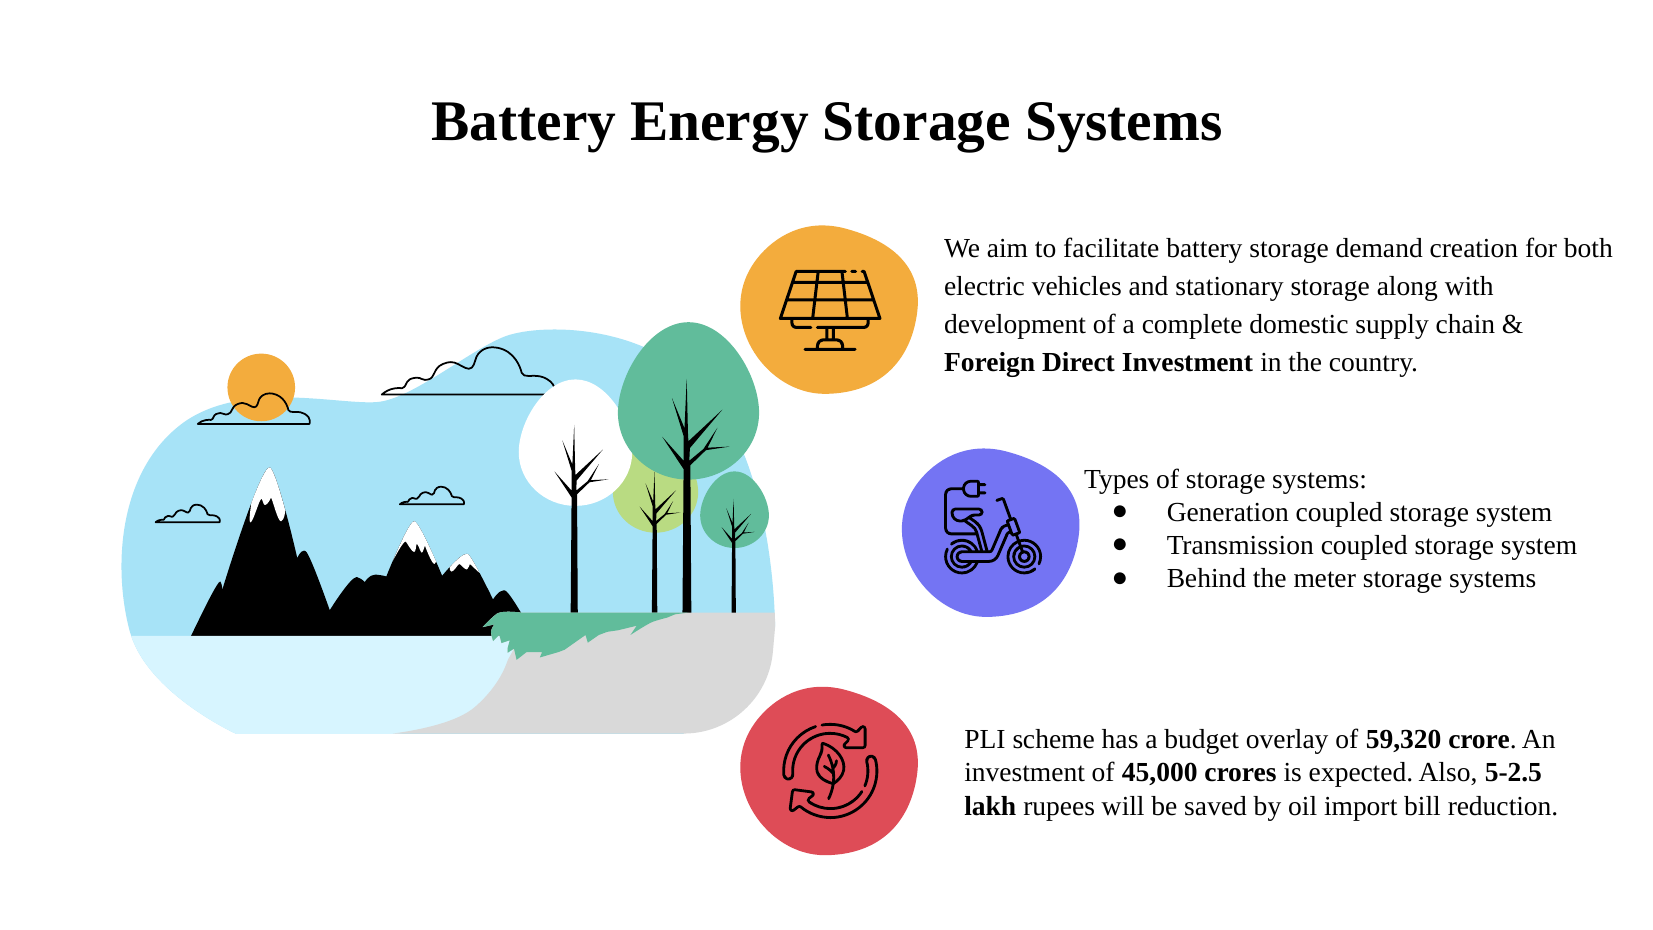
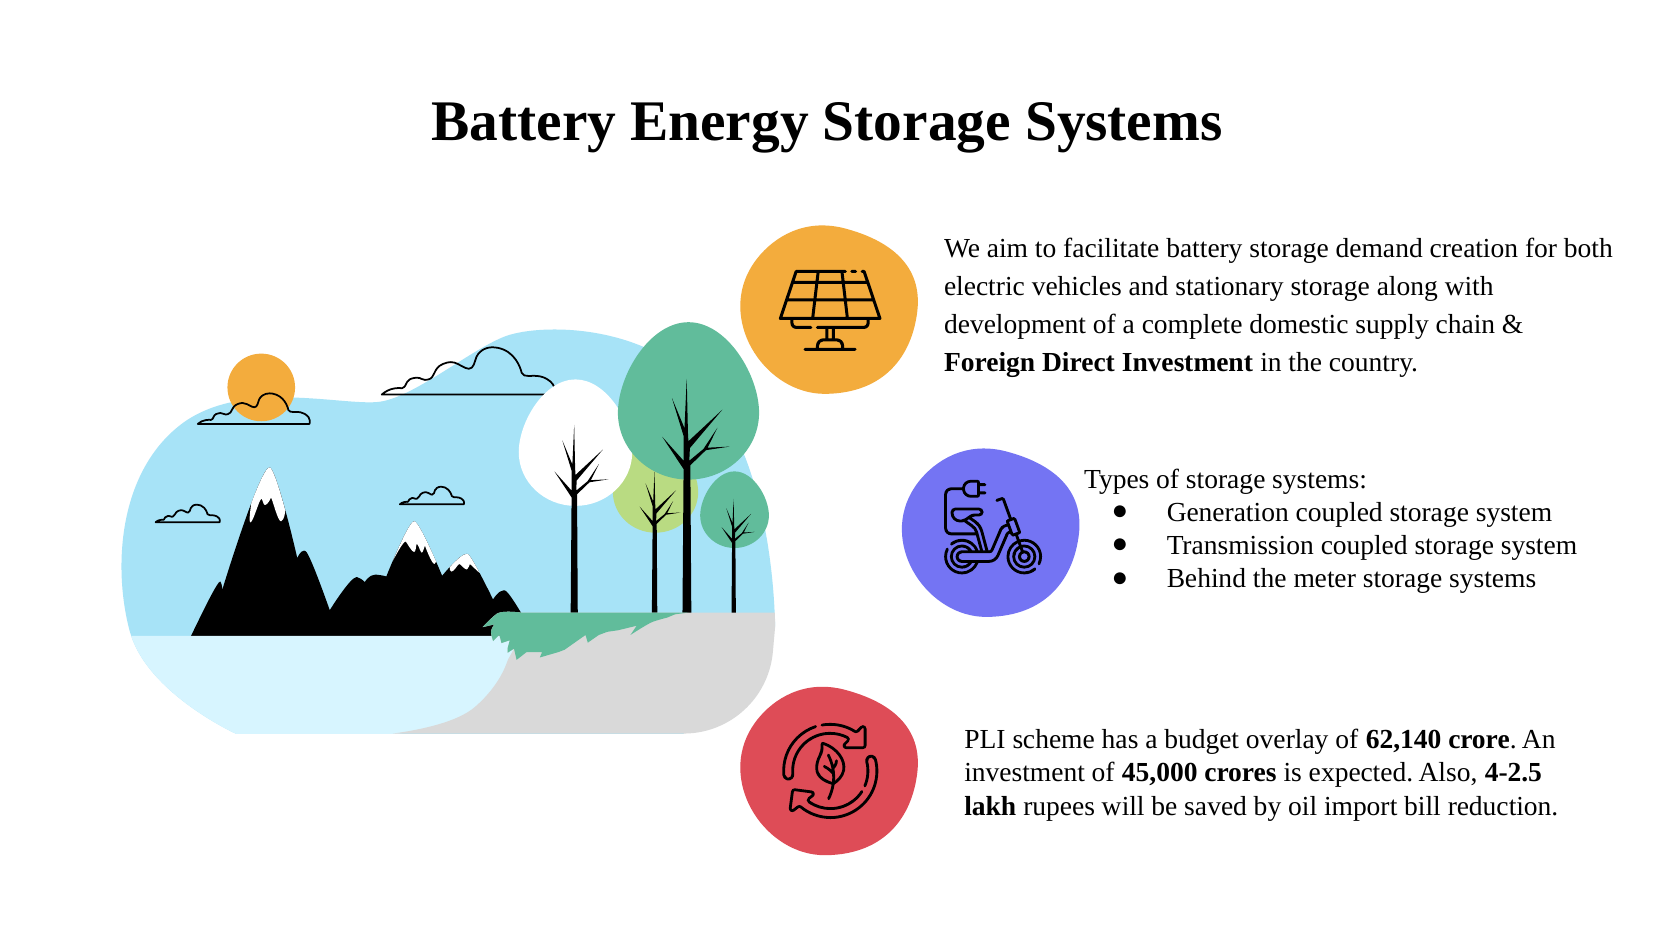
59,320: 59,320 -> 62,140 (1404, 740)
5-2.5: 5-2.5 -> 4-2.5 (1513, 773)
